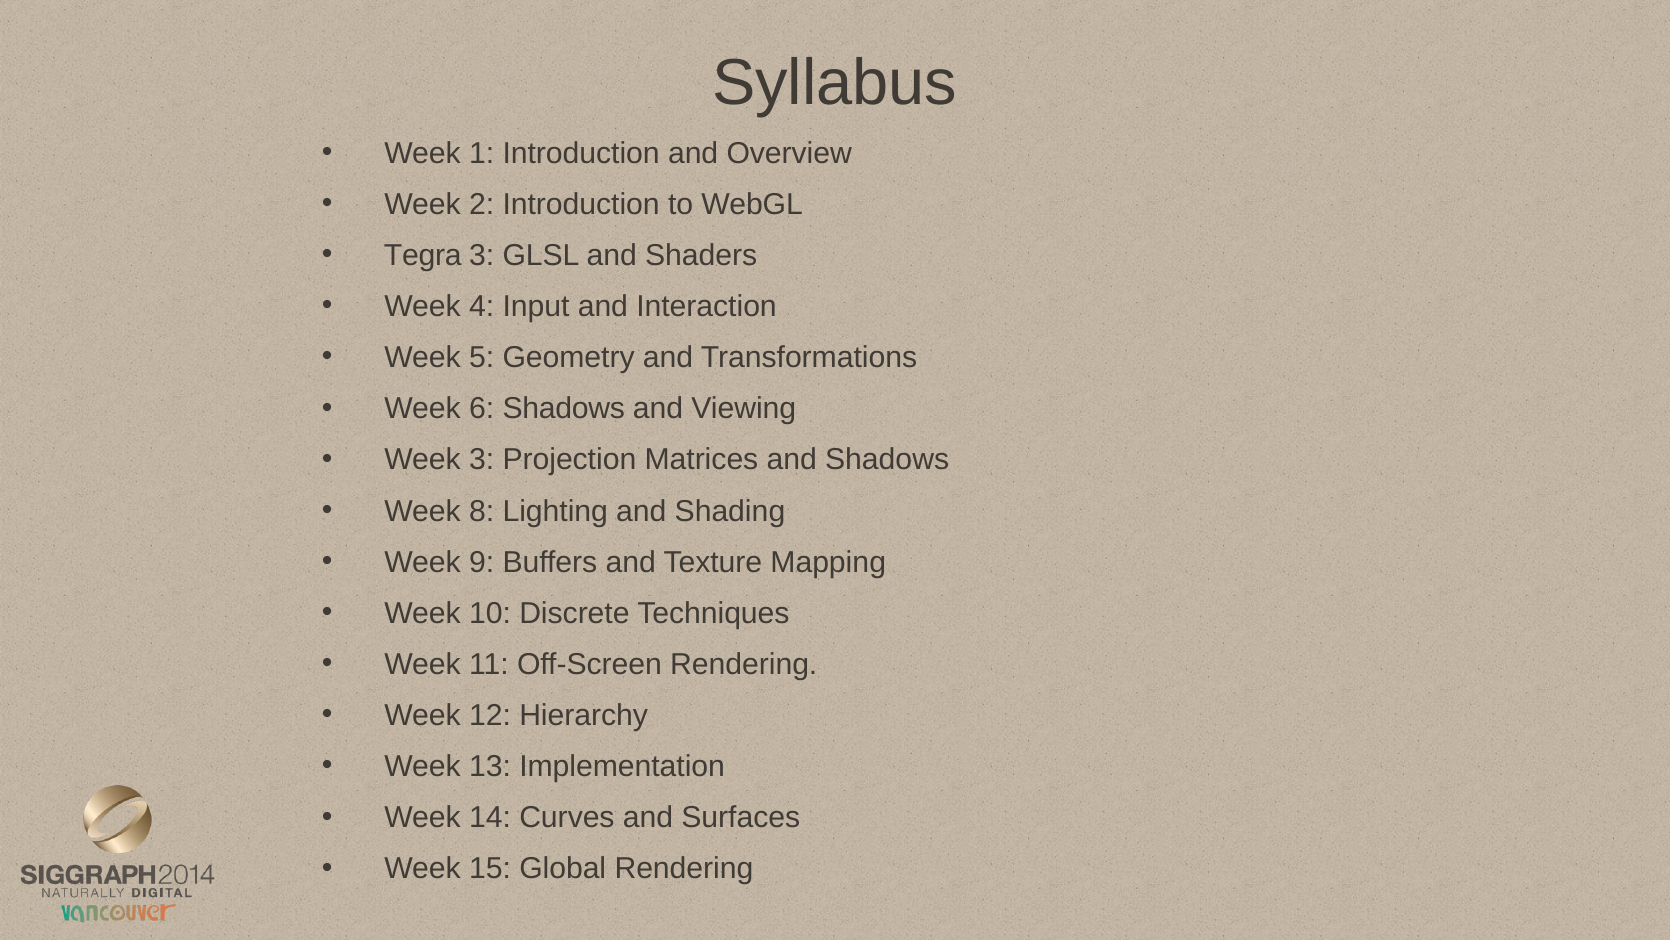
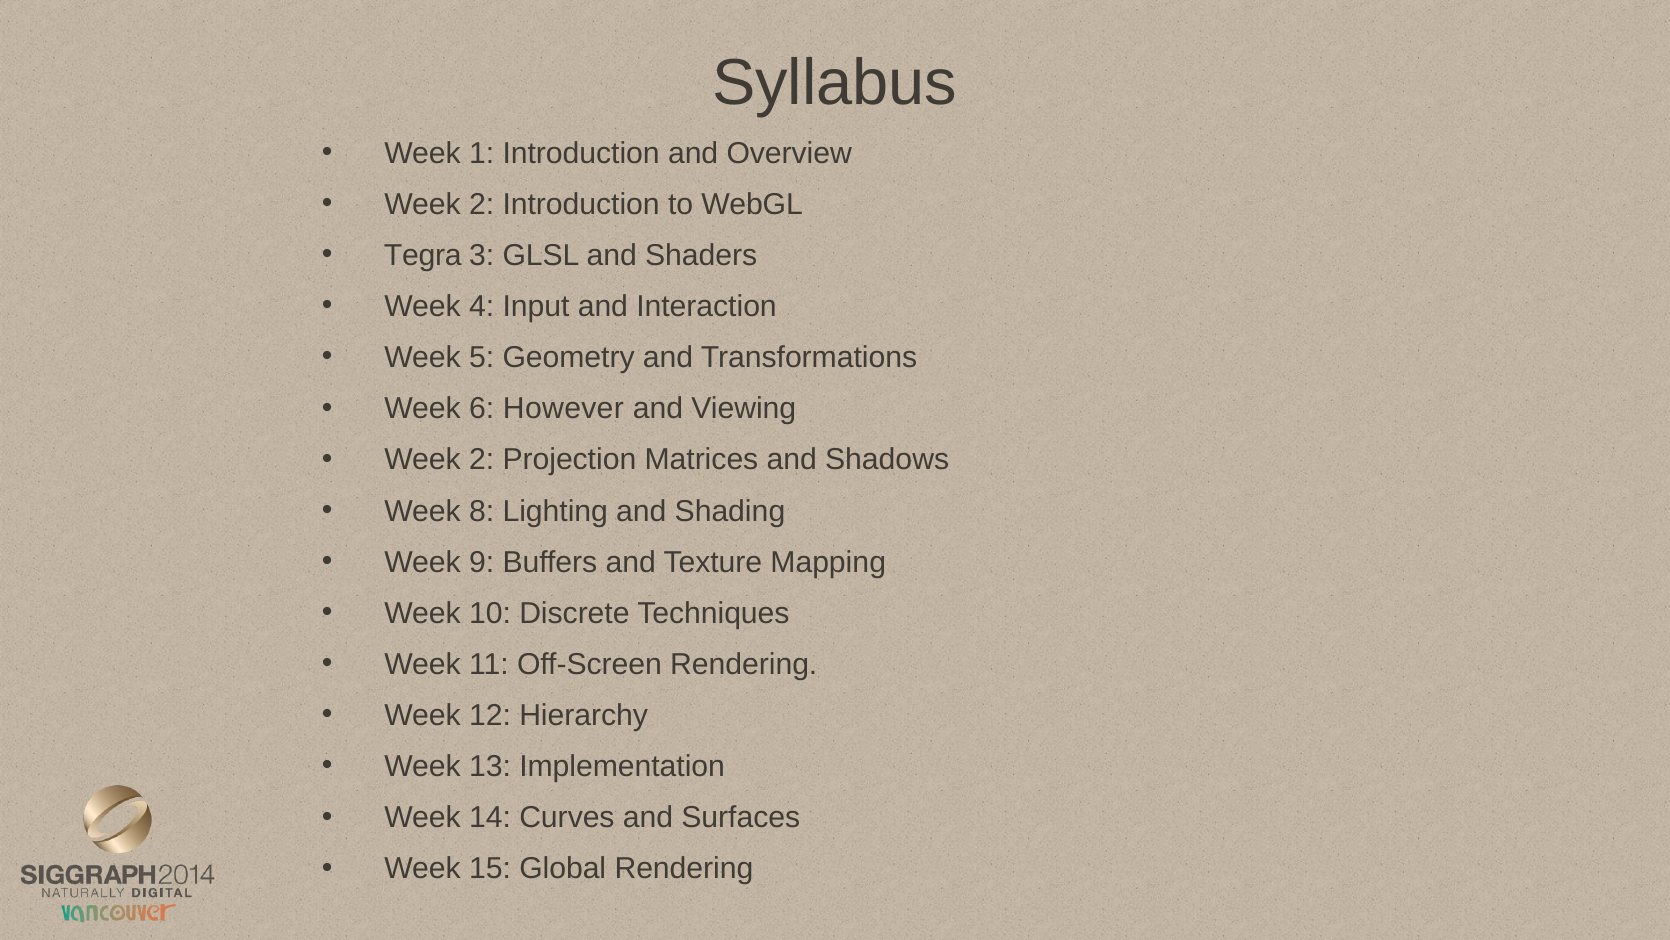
6 Shadows: Shadows -> However (563, 409)
3: 3 -> 2 (482, 460)
